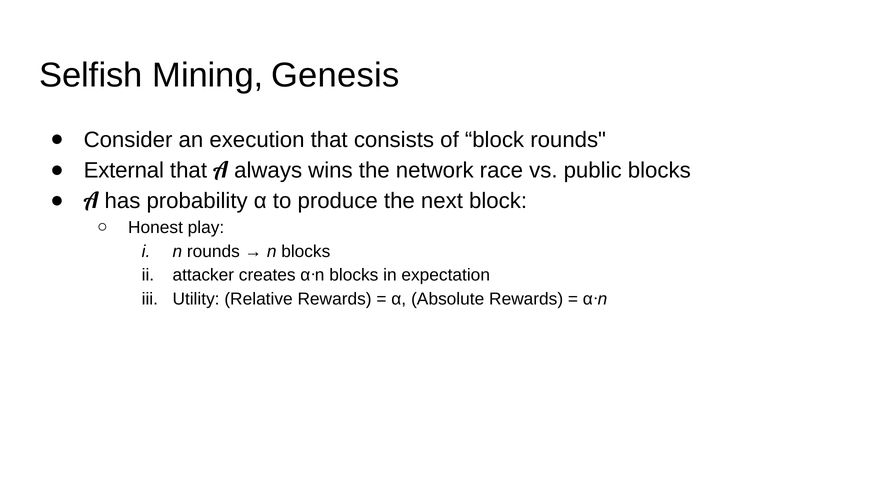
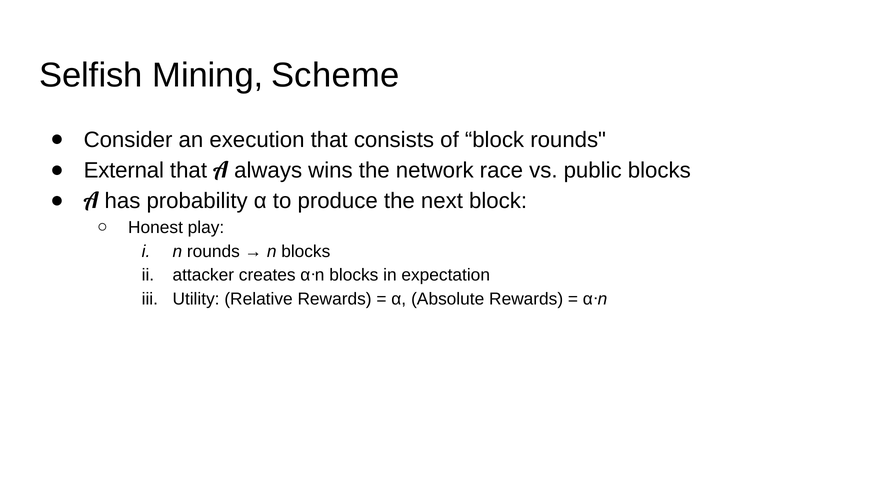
Genesis: Genesis -> Scheme (335, 75)
